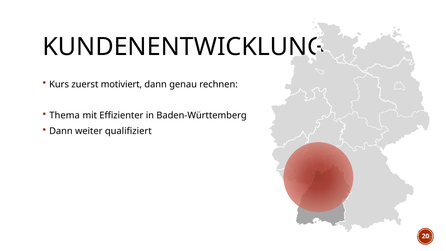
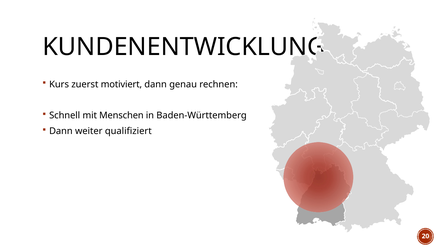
Thema: Thema -> Schnell (65, 115)
Effizienter: Effizienter -> Menschen (121, 115)
